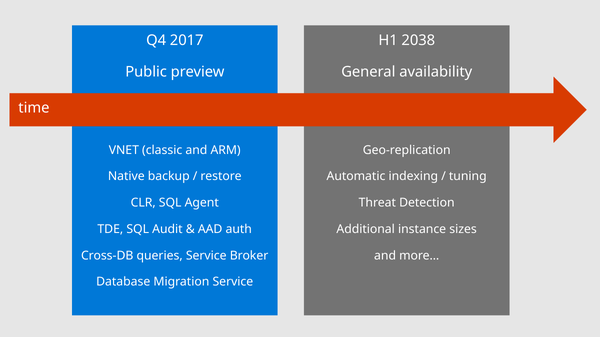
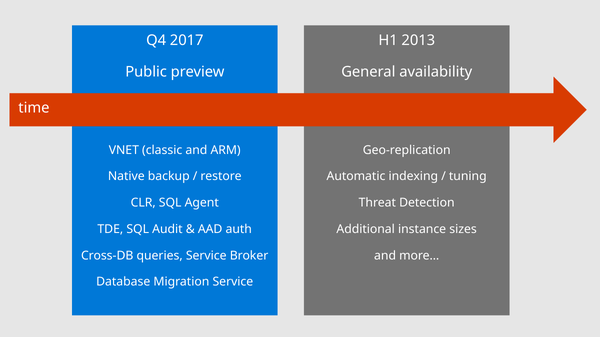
2038: 2038 -> 2013 (418, 40)
